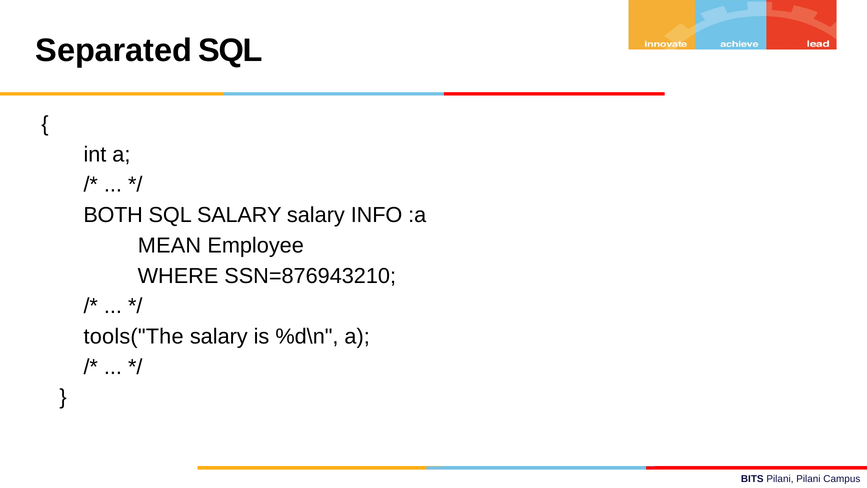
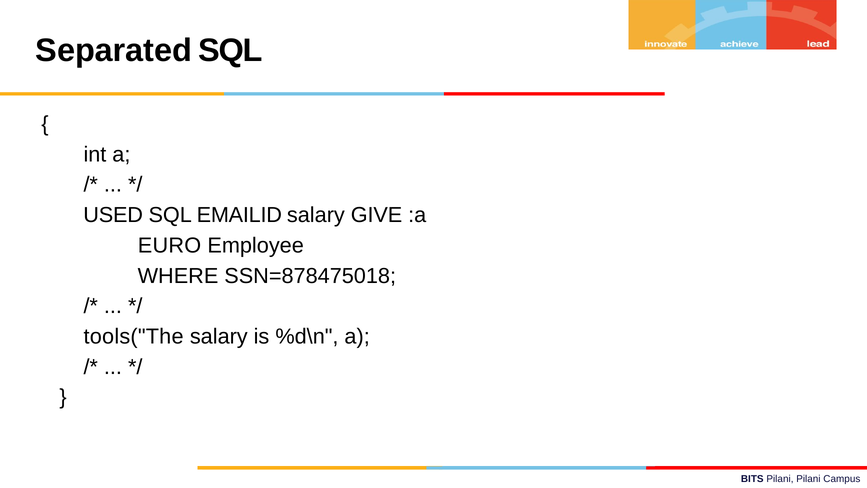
BOTH: BOTH -> USED (113, 215)
SQL SALARY: SALARY -> EMAILID (239, 215)
INFO: INFO -> GIVE (377, 215)
MEAN: MEAN -> EURO (169, 245)
SSN=876943210: SSN=876943210 -> SSN=878475018 (310, 276)
